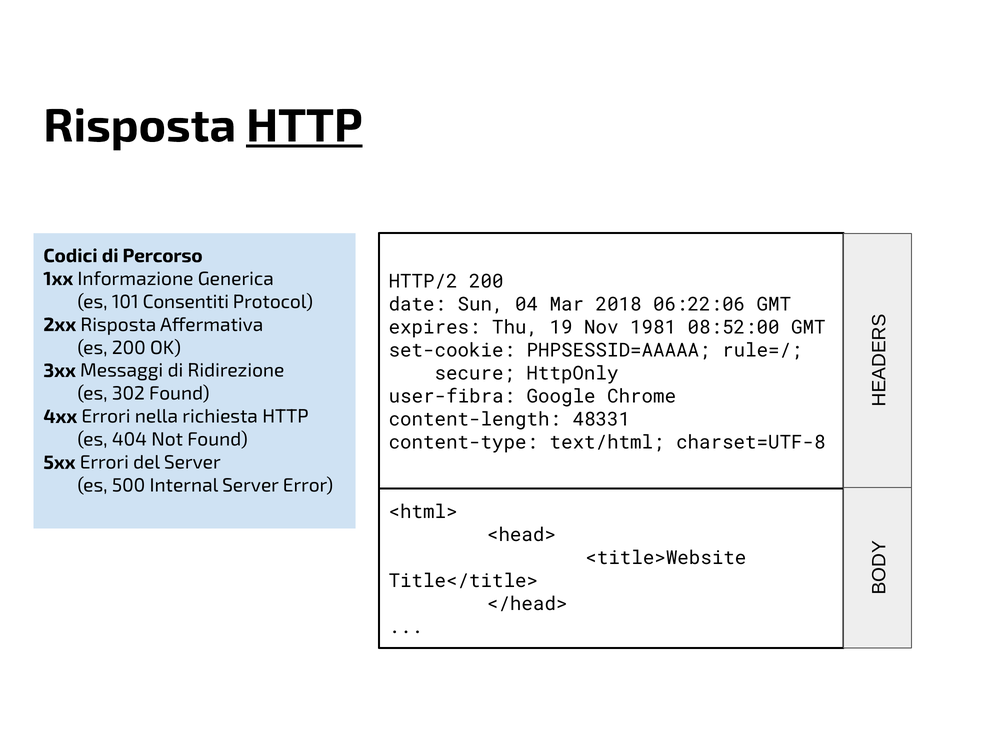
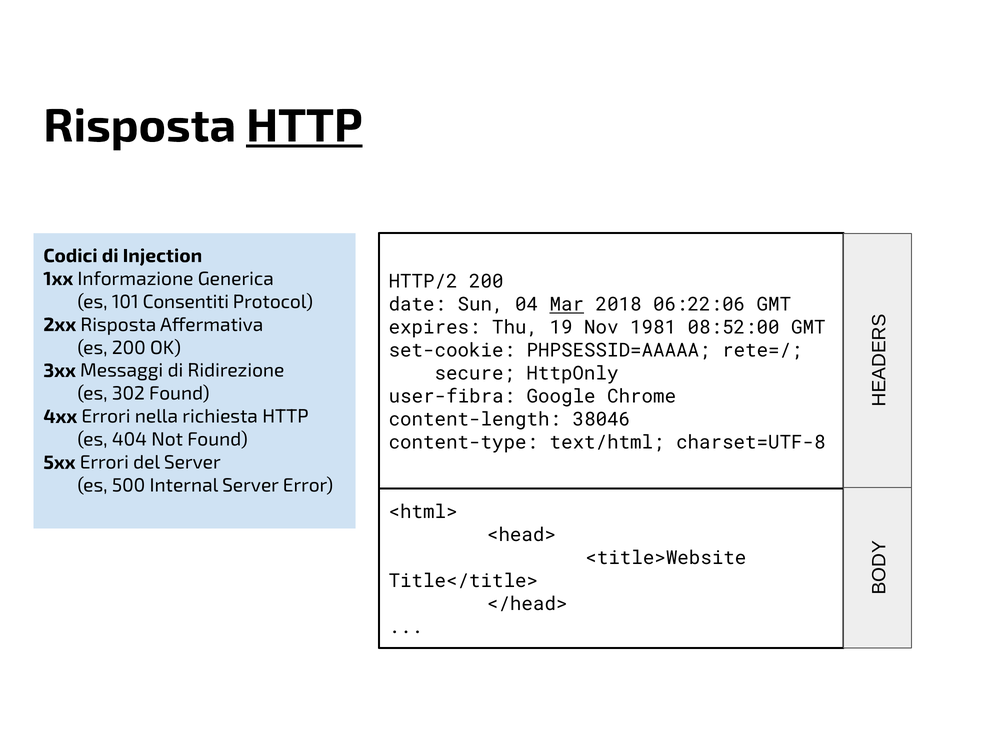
Percorso: Percorso -> Injection (162, 256)
Mar underline: none -> present (567, 305)
rule=/: rule=/ -> rete=/ (762, 351)
48331: 48331 -> 38046 (601, 420)
